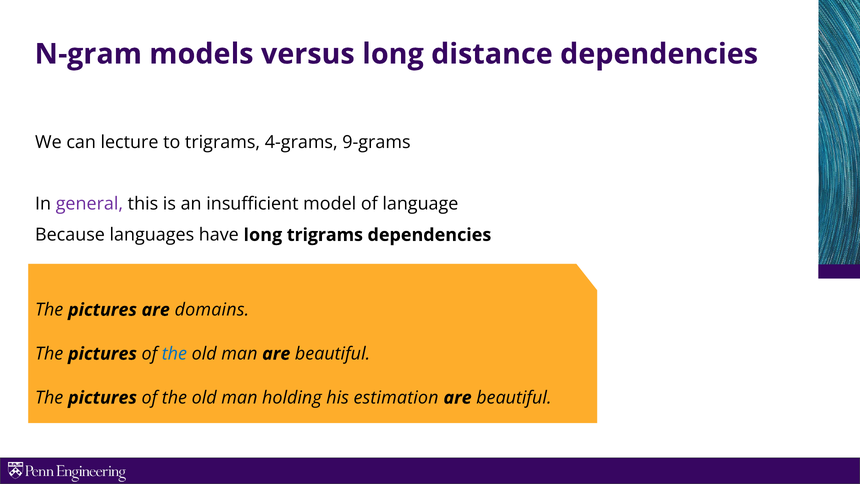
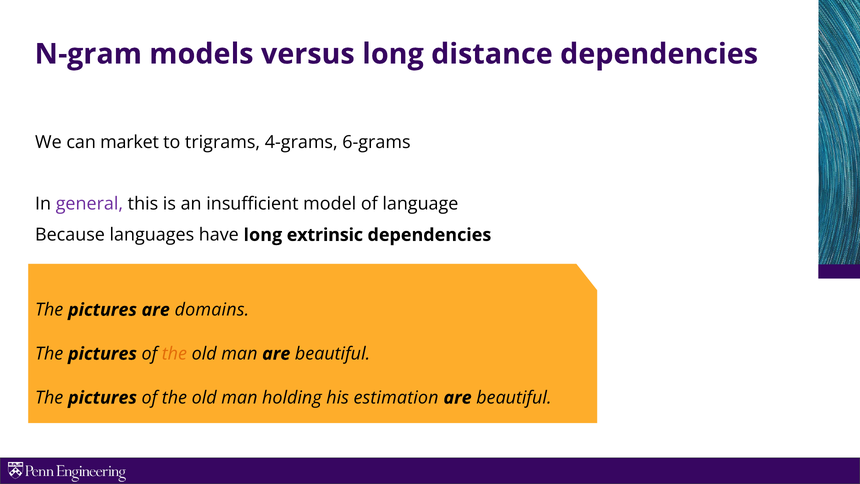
lecture: lecture -> market (130, 142)
9-grams: 9-grams -> 6-grams (376, 142)
long trigrams: trigrams -> extrinsic (325, 235)
the colour: blue -> orange (174, 354)
